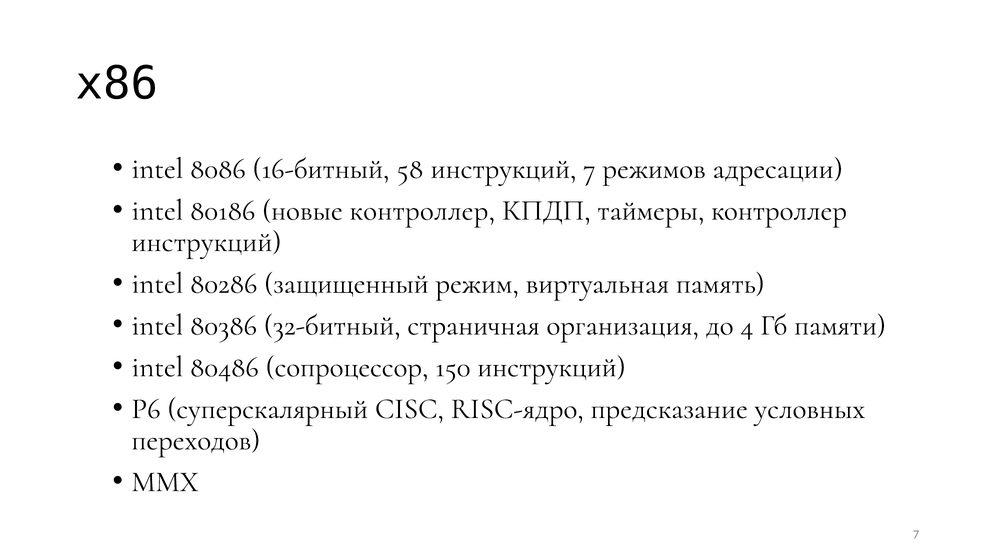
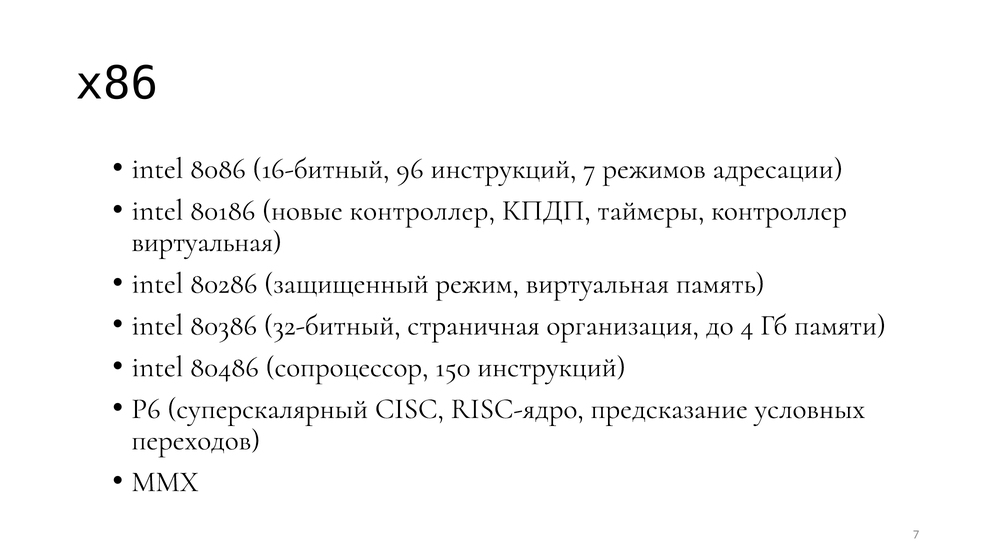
58: 58 -> 96 (410, 168)
инструкций: инструкций -> виртуальная (207, 241)
